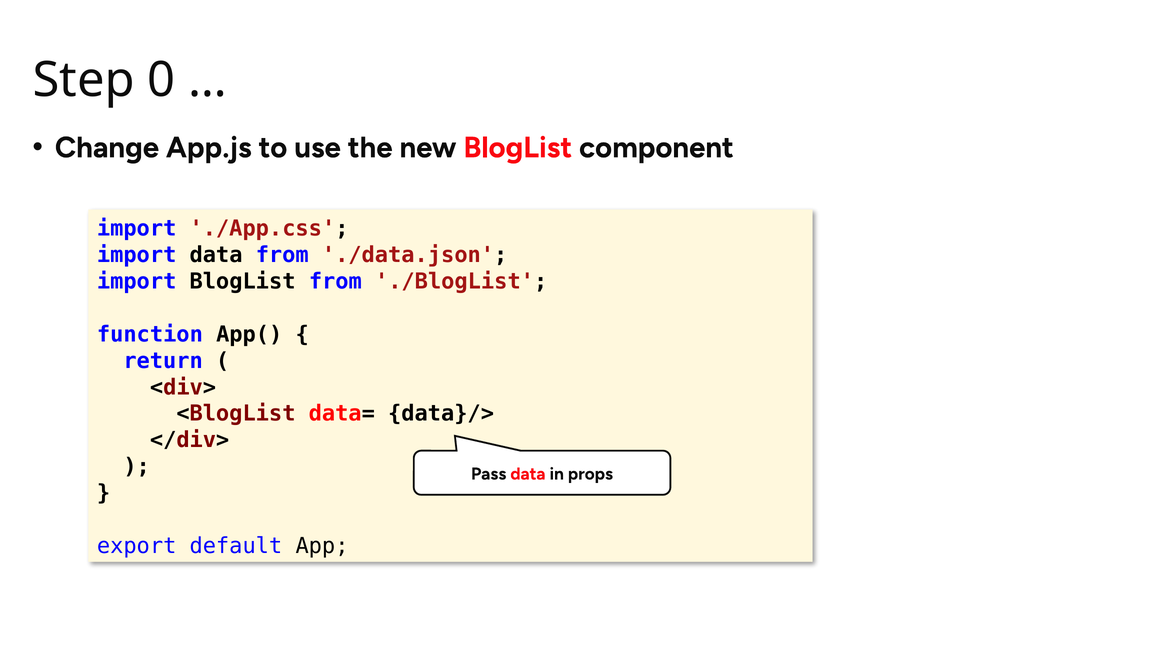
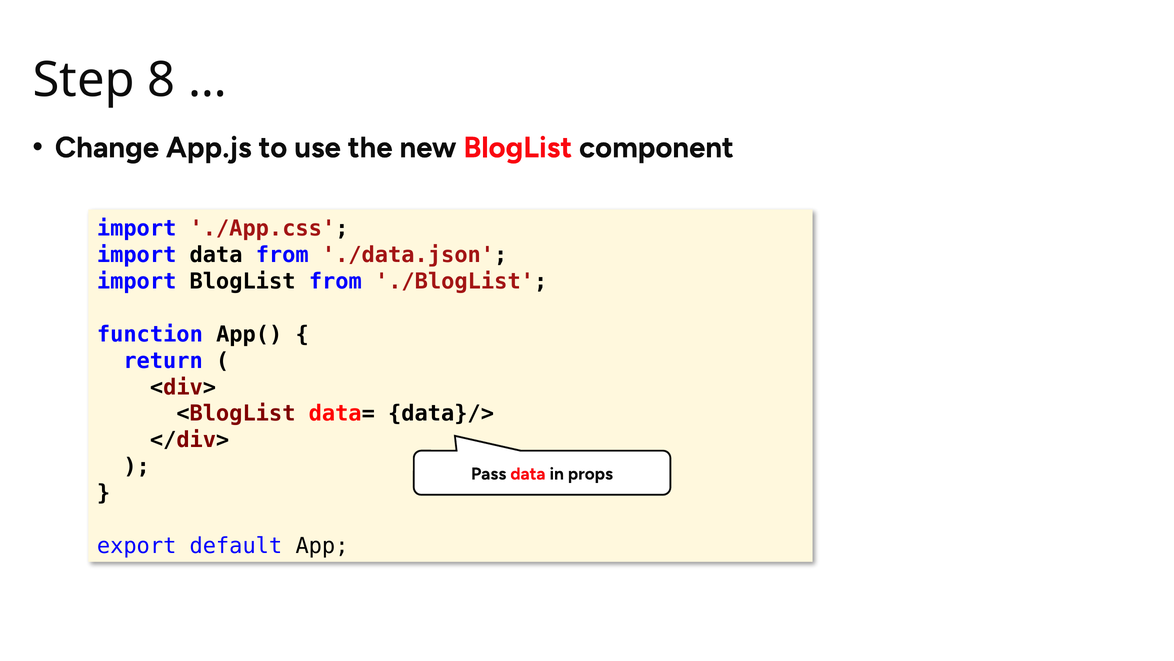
0: 0 -> 8 (161, 80)
